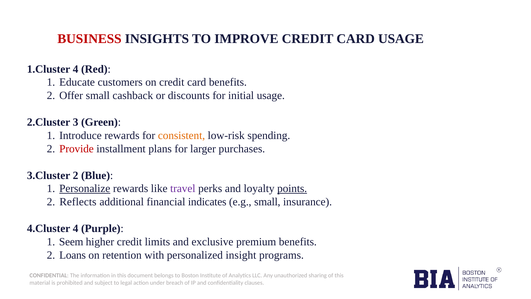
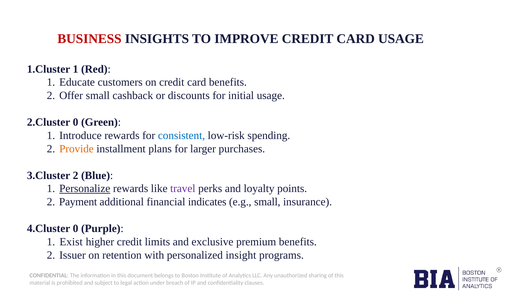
4: 4 -> 1 (76, 69)
3: 3 -> 0 (76, 122)
consistent colour: orange -> blue (181, 135)
Provide colour: red -> orange (76, 149)
points underline: present -> none (292, 188)
Reflects: Reflects -> Payment (78, 202)
4: 4 -> 0 (76, 228)
Seem: Seem -> Exist (71, 242)
Loans: Loans -> Issuer (73, 255)
